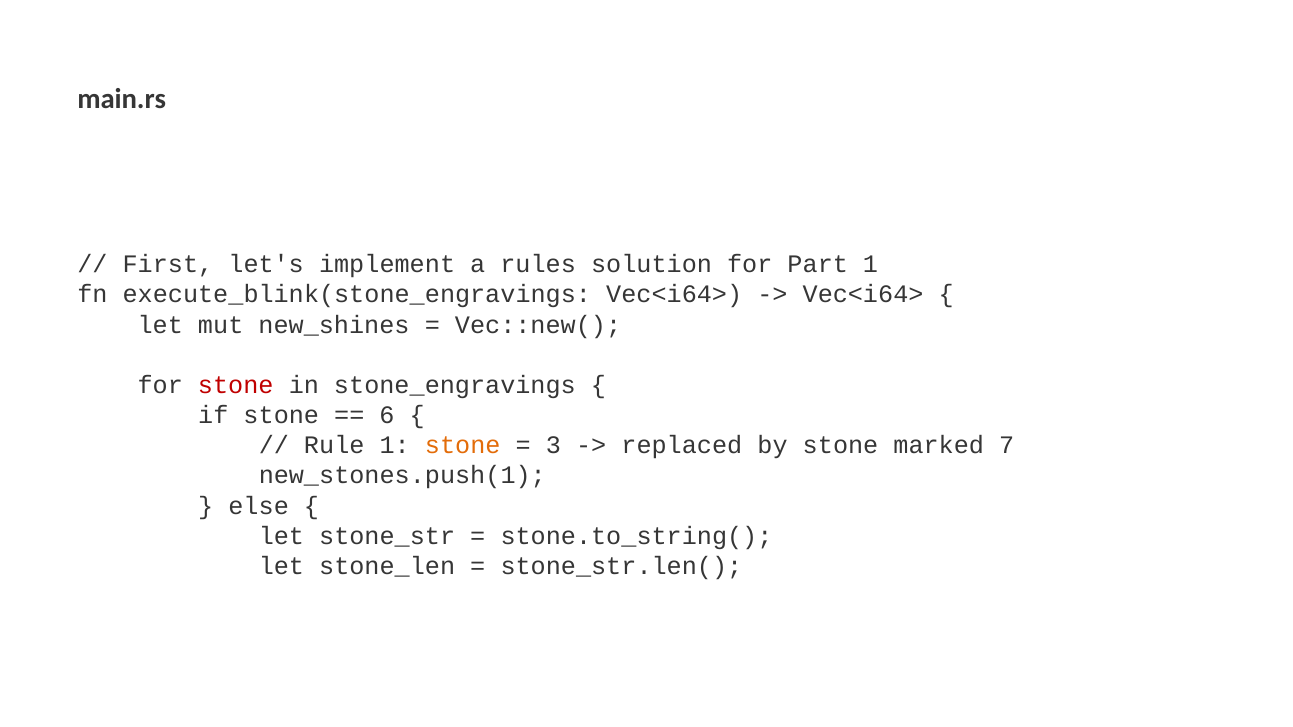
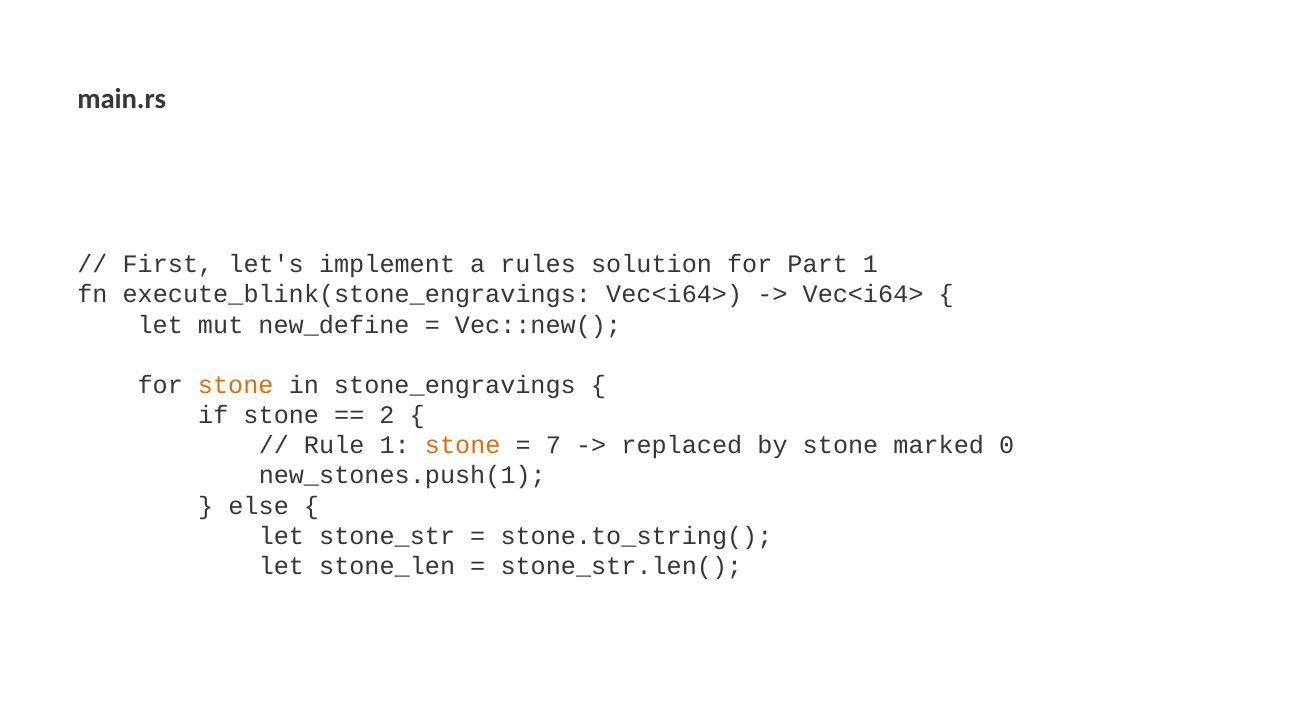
new_shines: new_shines -> new_define (334, 325)
stone colour: red -> orange (236, 385)
6: 6 -> 2 (387, 415)
3: 3 -> 7 (553, 446)
marked 7: 7 -> 0 (1007, 446)
